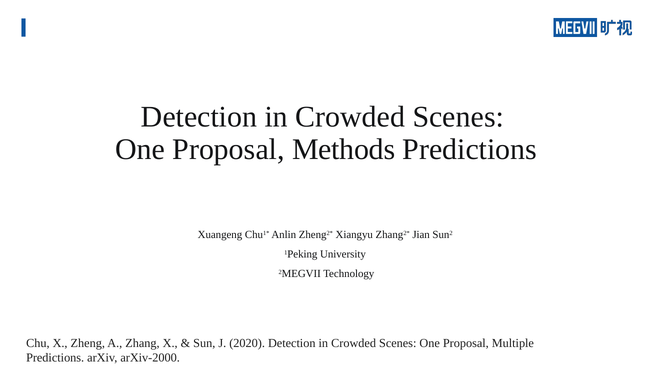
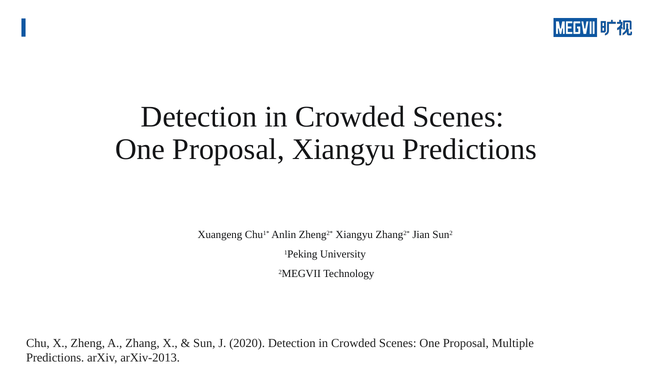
Proposal Methods: Methods -> Xiangyu (344, 149)
arXiv-2000: arXiv-2000 -> arXiv-2013 (150, 358)
